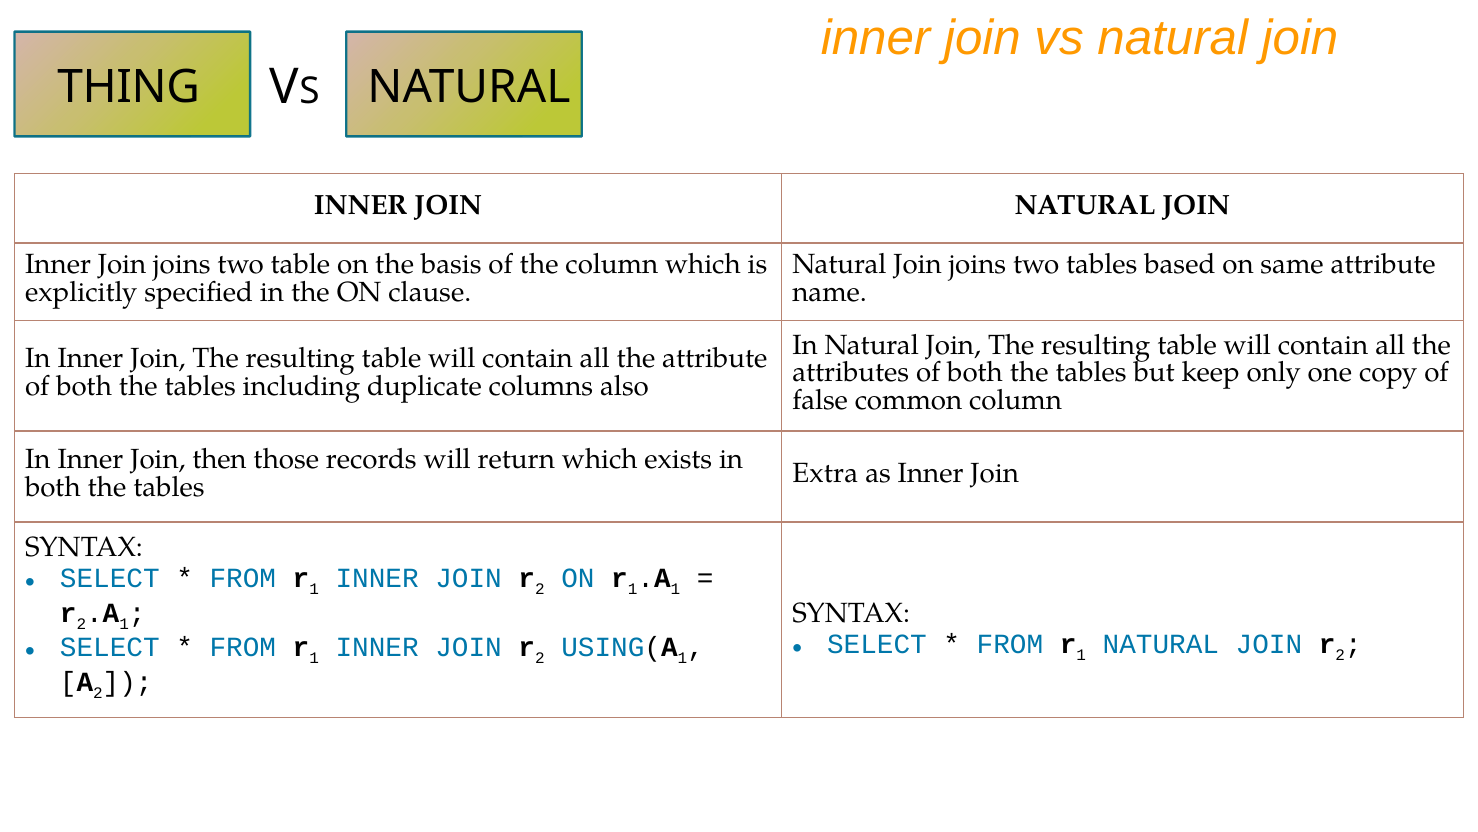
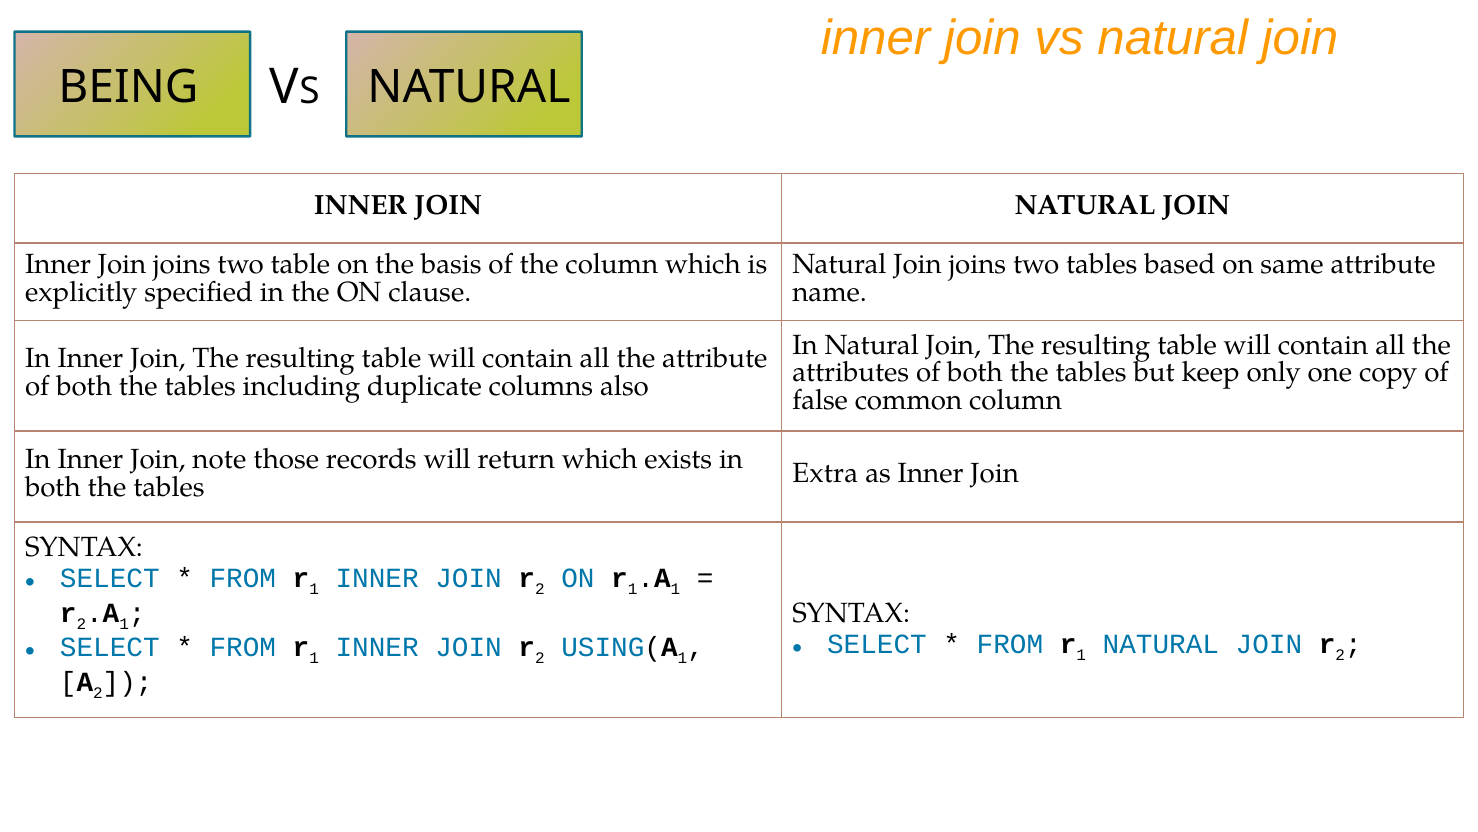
THING: THING -> BEING (128, 88)
then: then -> note (219, 459)
